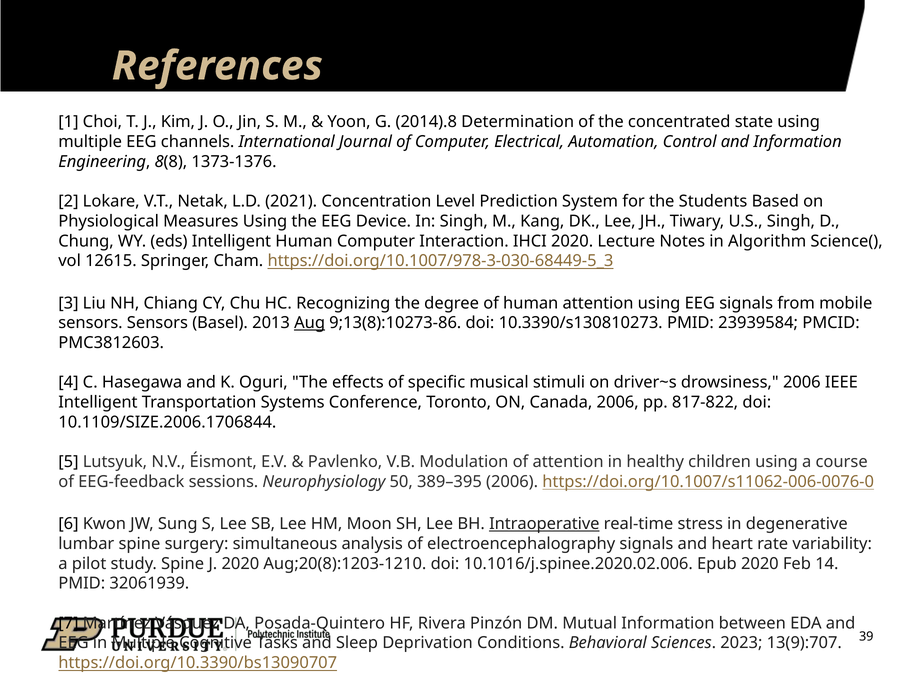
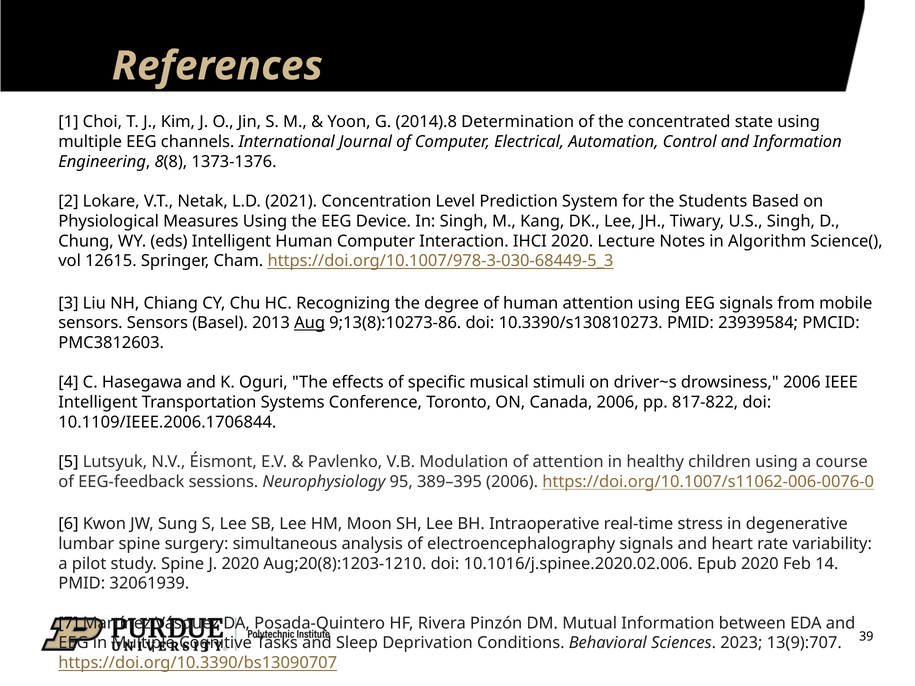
10.1109/SIZE.2006.1706844: 10.1109/SIZE.2006.1706844 -> 10.1109/IEEE.2006.1706844 (167, 422)
50: 50 -> 95 (401, 482)
Intraoperative underline: present -> none (544, 524)
